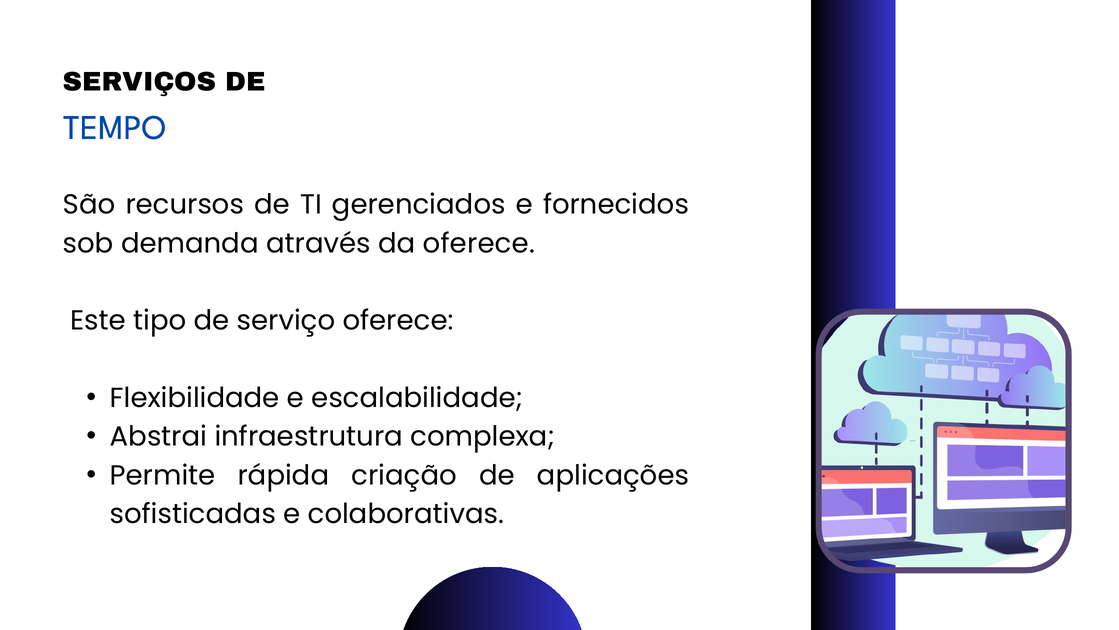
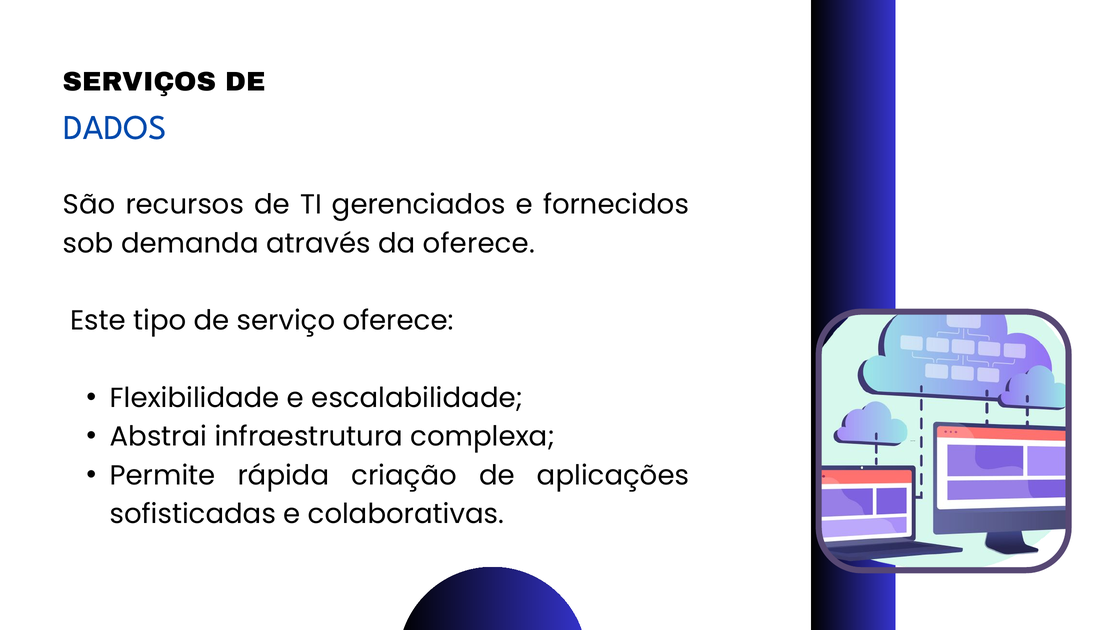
TEMPO: TEMPO -> DADOS (115, 127)
